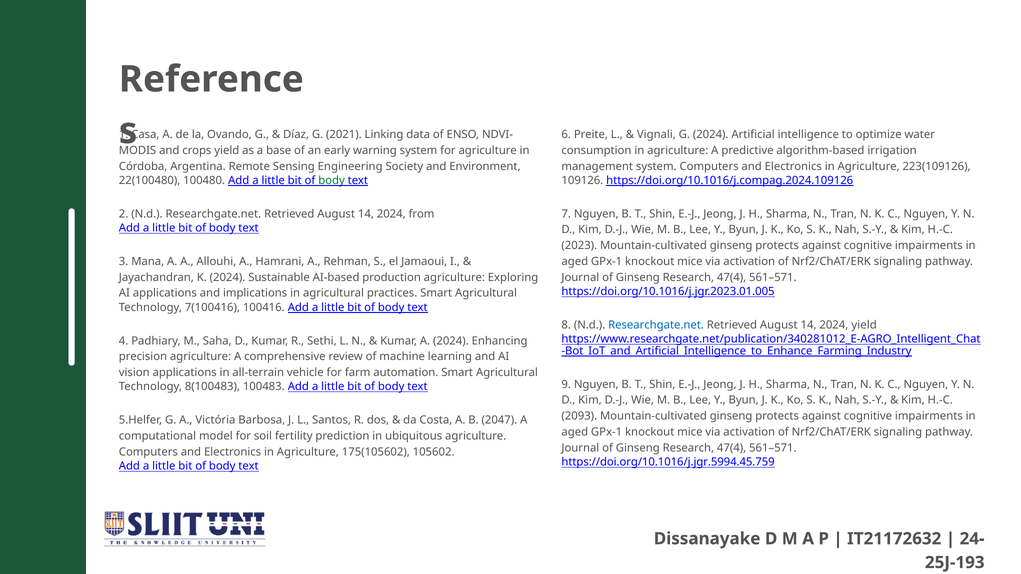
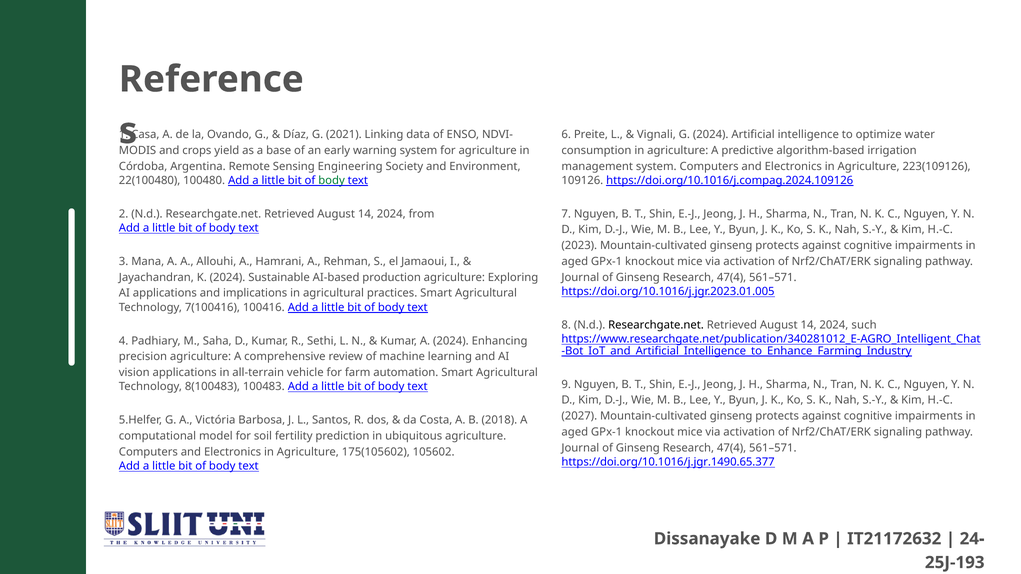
Researchgate.net colour: blue -> black (656, 325)
2024 yield: yield -> such (864, 325)
2093: 2093 -> 2027 (579, 416)
2047: 2047 -> 2018 (499, 420)
https://doi.org/10.1016/j.jgr.5994.45.759: https://doi.org/10.1016/j.jgr.5994.45.759 -> https://doi.org/10.1016/j.jgr.1490.65.377 (668, 462)
